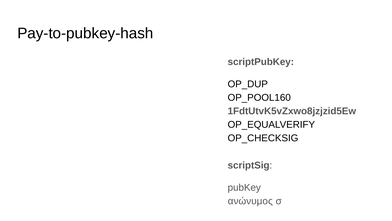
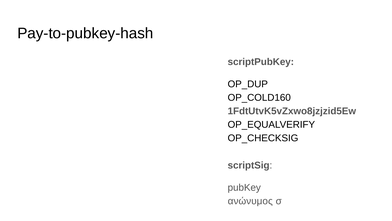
OP_POOL160: OP_POOL160 -> OP_COLD160 (259, 97)
